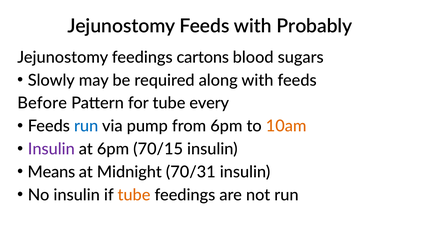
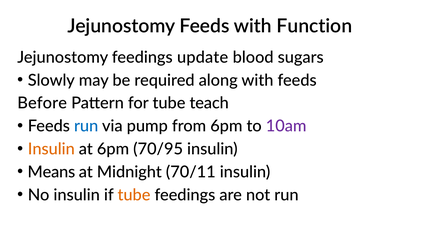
Probably: Probably -> Function (314, 26)
cartons: cartons -> update (203, 57)
every: every -> teach (209, 103)
10am colour: orange -> purple (286, 126)
Insulin colour: purple -> orange (51, 149)
70/15: 70/15 -> 70/95 (158, 149)
70/31: 70/31 -> 70/11 (191, 172)
